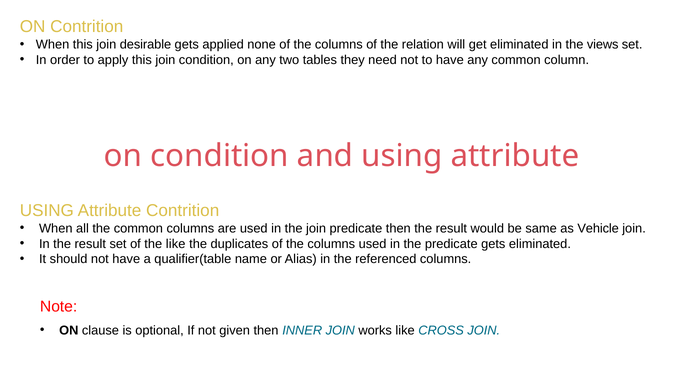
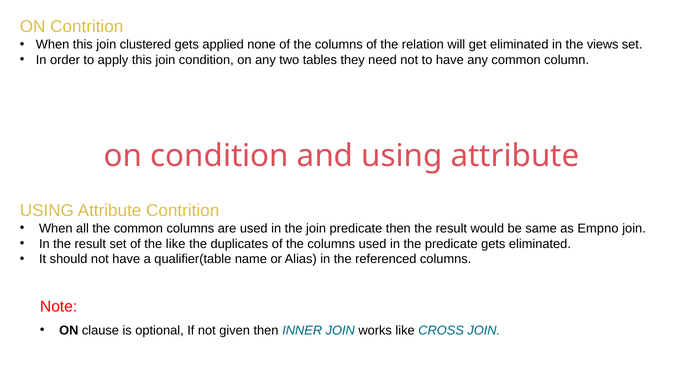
desirable: desirable -> clustered (145, 44)
Vehicle: Vehicle -> Empno (598, 228)
